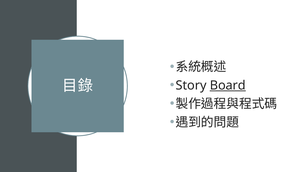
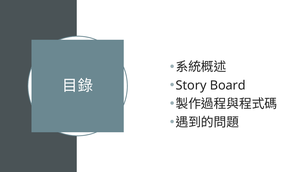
Board underline: present -> none (228, 85)
